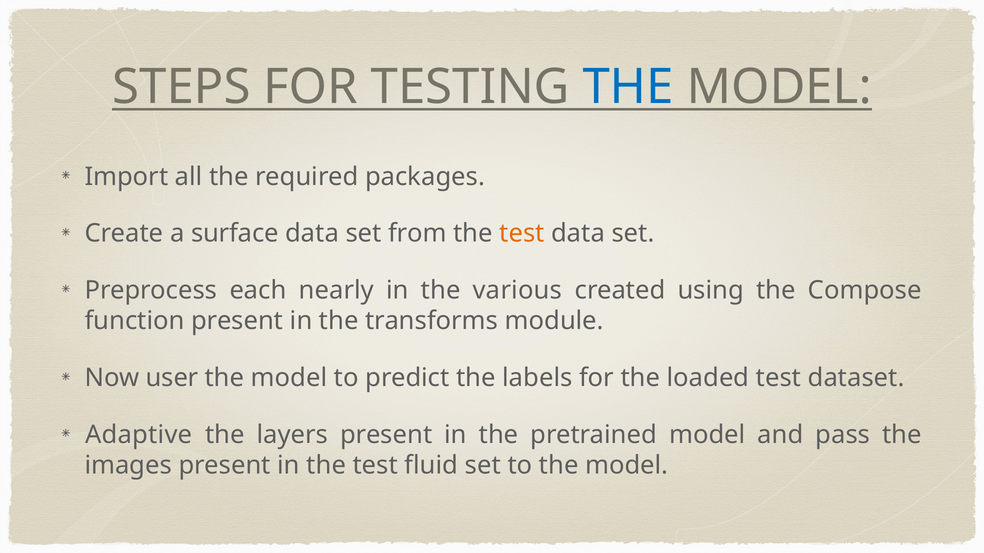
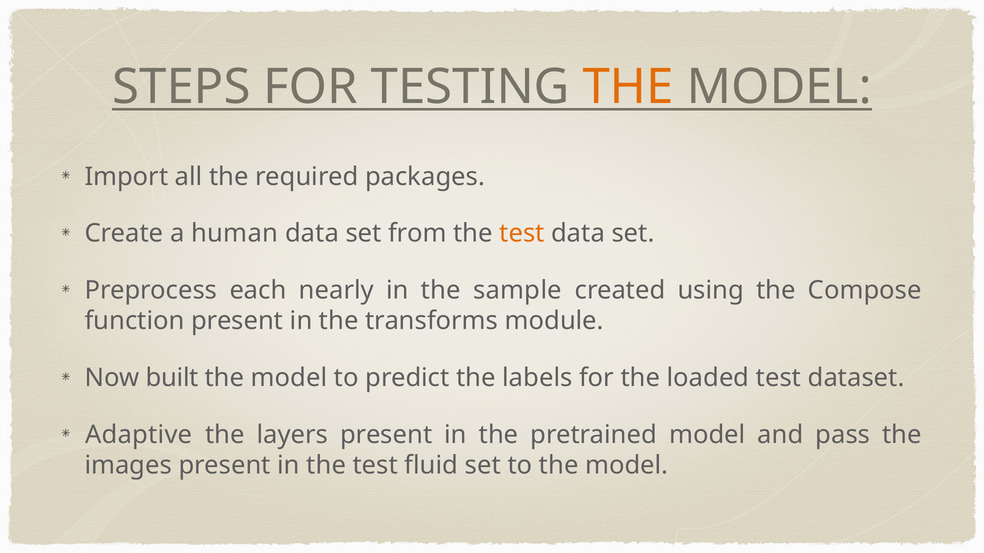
THE colour: blue -> orange (628, 87)
surface: surface -> human (235, 234)
various: various -> sample (517, 291)
user: user -> built (172, 378)
